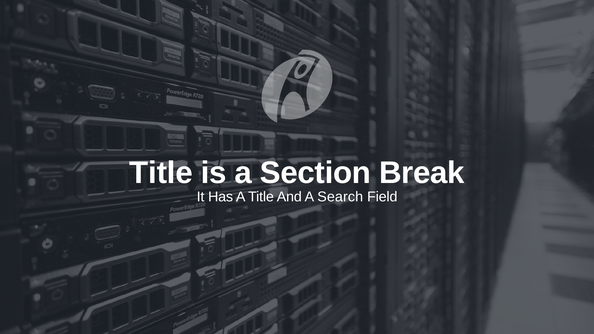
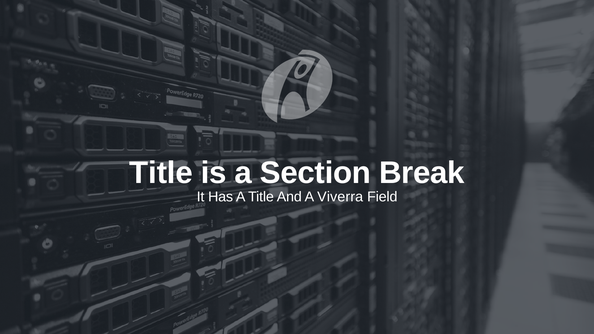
Search: Search -> Viverra (340, 197)
